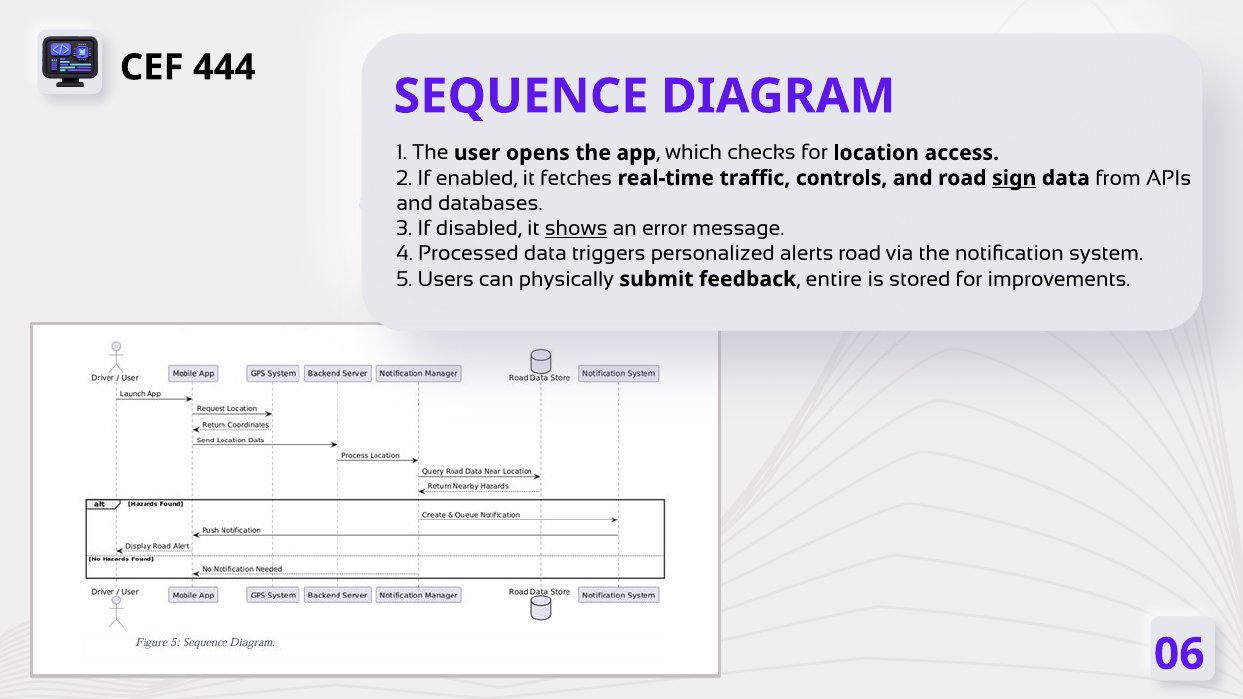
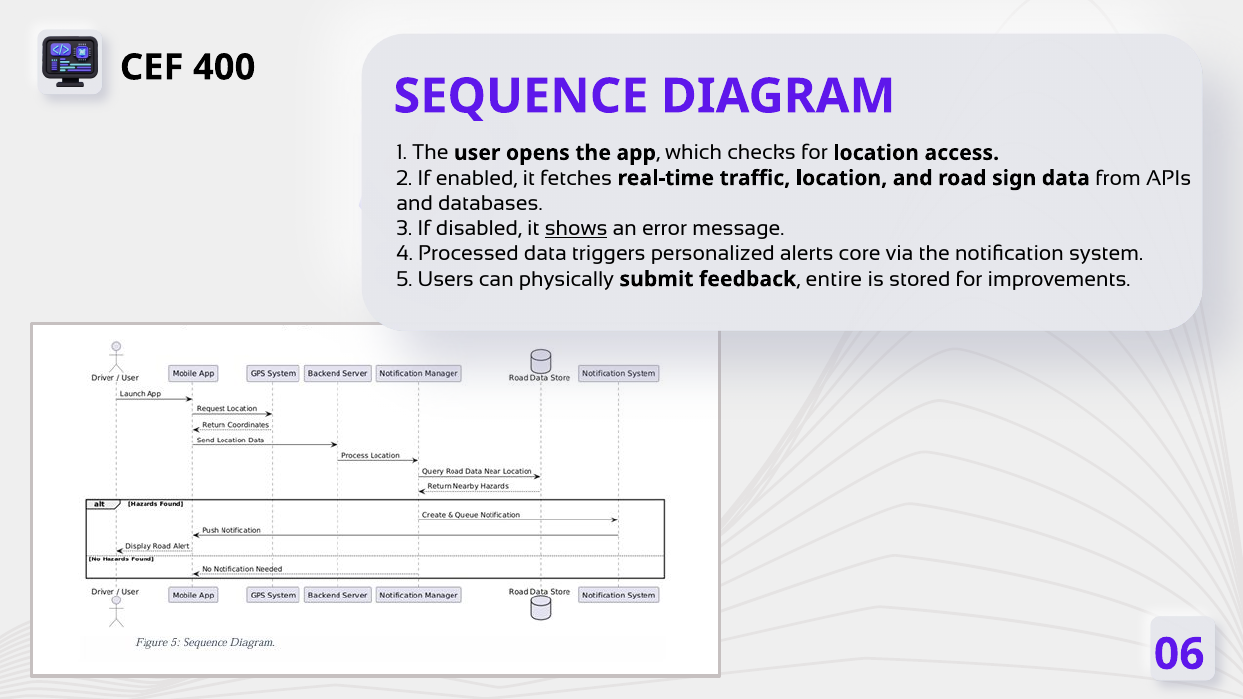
444: 444 -> 400 (224, 67)
traffic controls: controls -> location (842, 178)
sign underline: present -> none (1014, 178)
alerts road: road -> core (860, 254)
